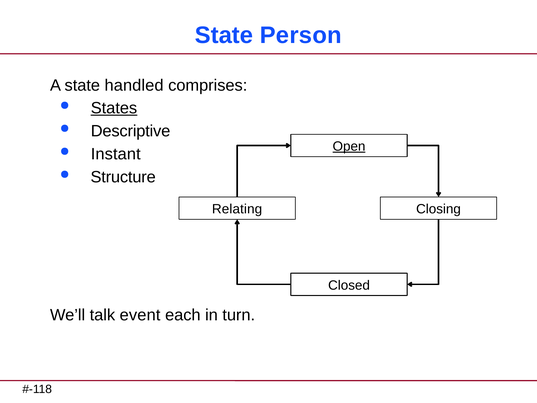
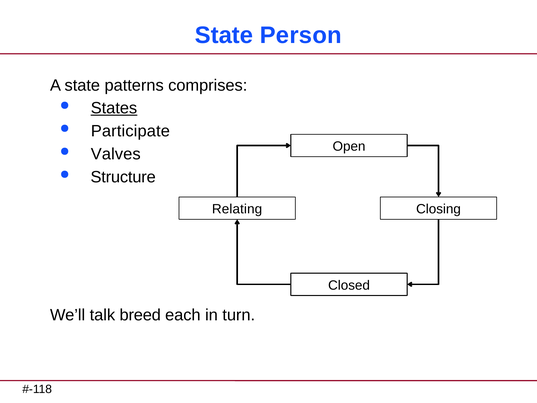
handled: handled -> patterns (134, 85)
Descriptive: Descriptive -> Participate (130, 131)
Open underline: present -> none (349, 146)
Instant: Instant -> Valves (116, 154)
event: event -> breed (140, 315)
